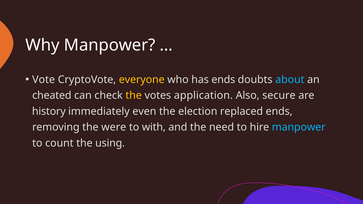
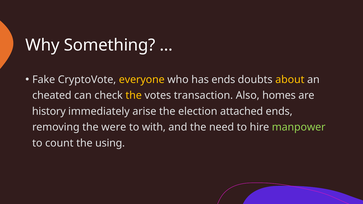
Why Manpower: Manpower -> Something (110, 45)
Vote: Vote -> Fake (44, 80)
about colour: light blue -> yellow (290, 80)
application: application -> transaction (203, 96)
secure: secure -> homes (279, 96)
even: even -> arise (144, 111)
replaced: replaced -> attached (242, 111)
manpower colour: light blue -> light green (299, 127)
